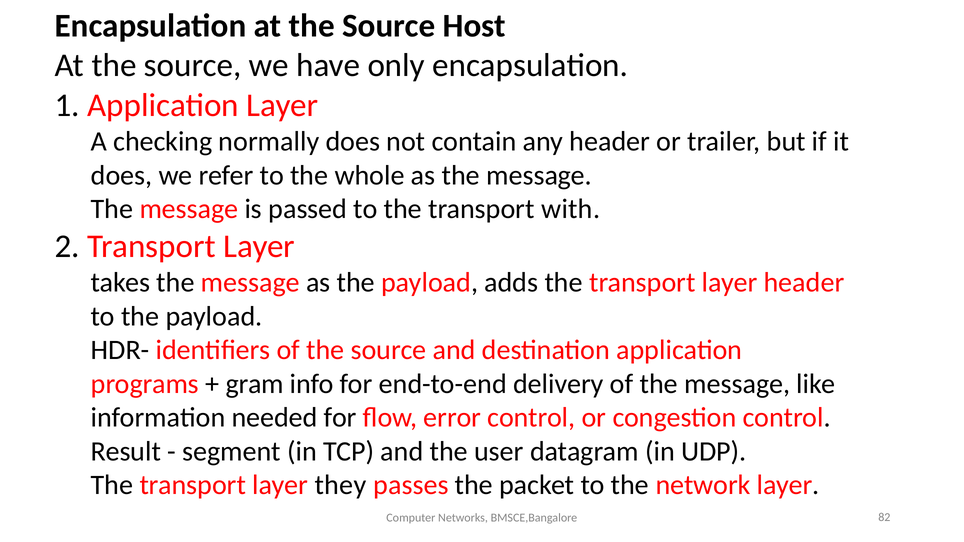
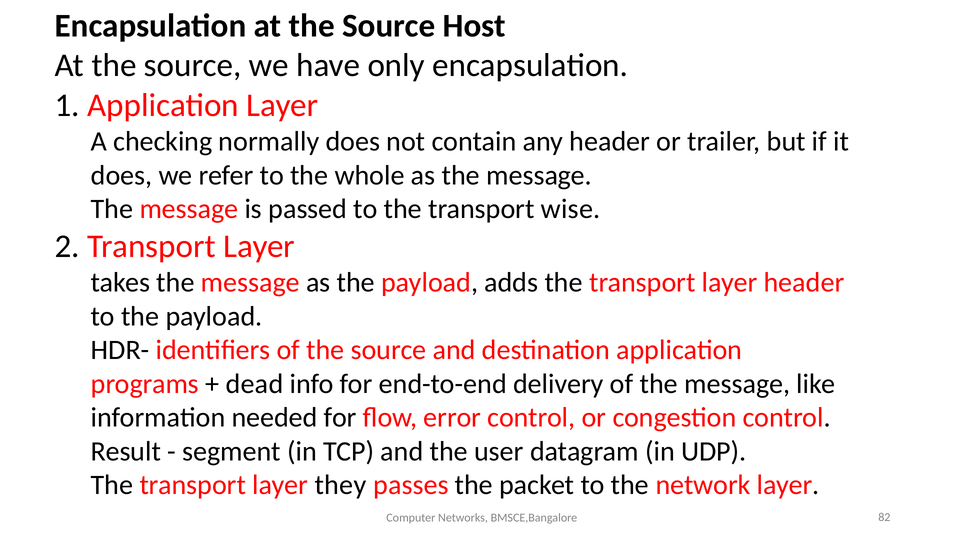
with: with -> wise (571, 209)
gram: gram -> dead (254, 384)
